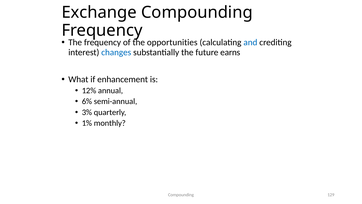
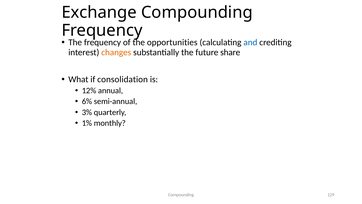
changes colour: blue -> orange (116, 52)
earns: earns -> share (230, 52)
enhancement: enhancement -> consolidation (123, 79)
